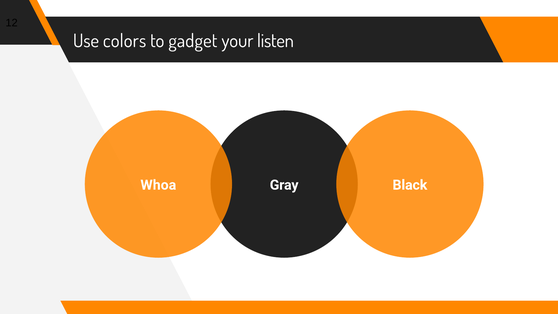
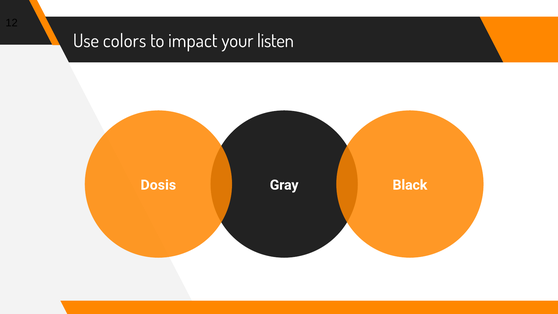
gadget: gadget -> impact (193, 41)
Whoa: Whoa -> Dosis (158, 185)
